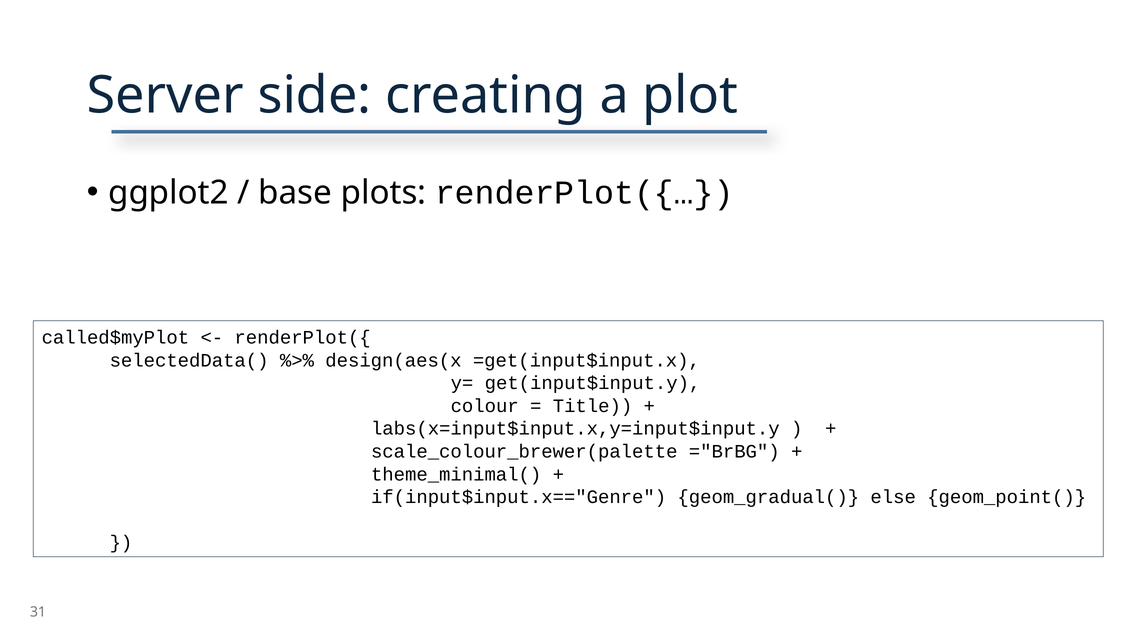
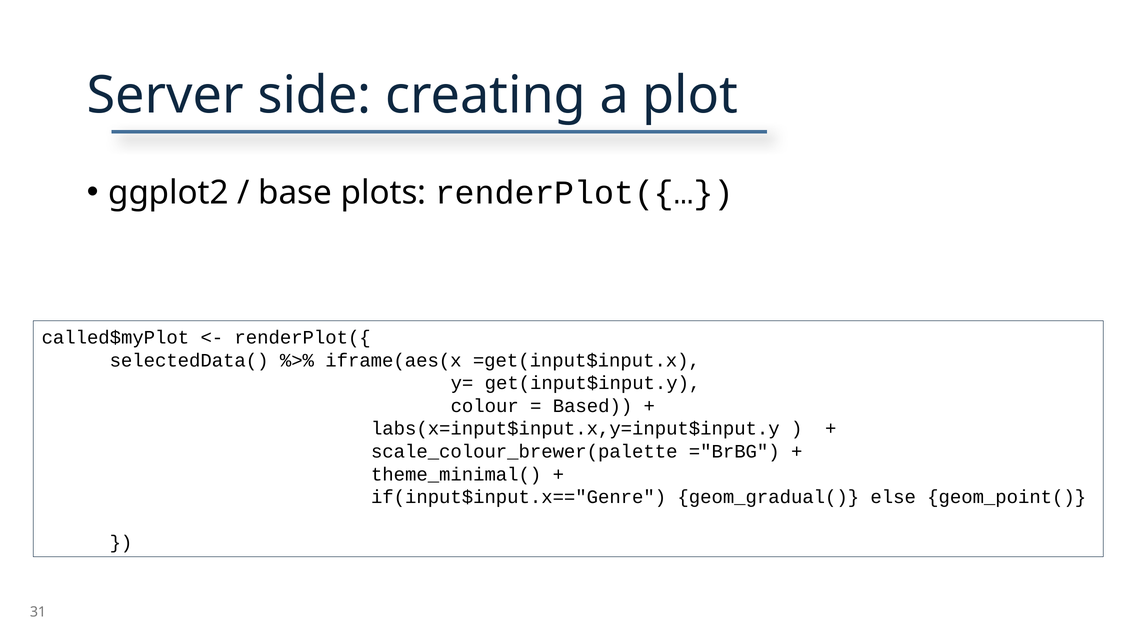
design(aes(x: design(aes(x -> iframe(aes(x (393, 360)
Title: Title -> Based (593, 406)
